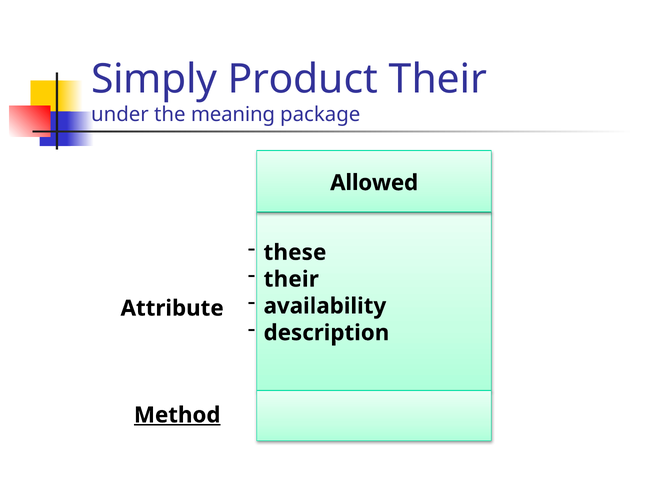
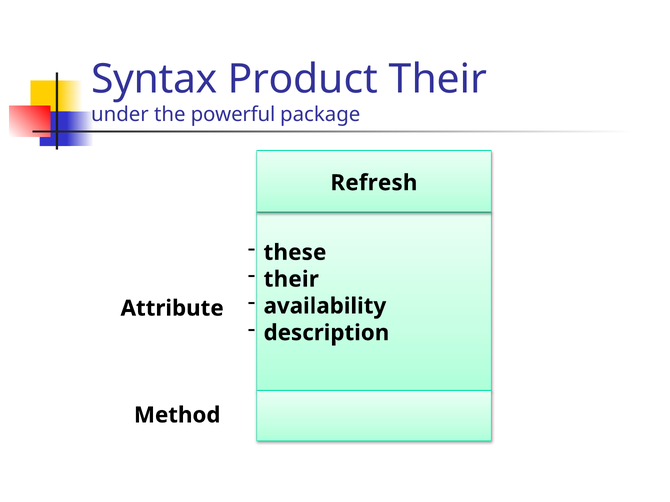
Simply: Simply -> Syntax (154, 79)
meaning: meaning -> powerful (233, 115)
Allowed: Allowed -> Refresh (374, 183)
Method underline: present -> none (177, 415)
